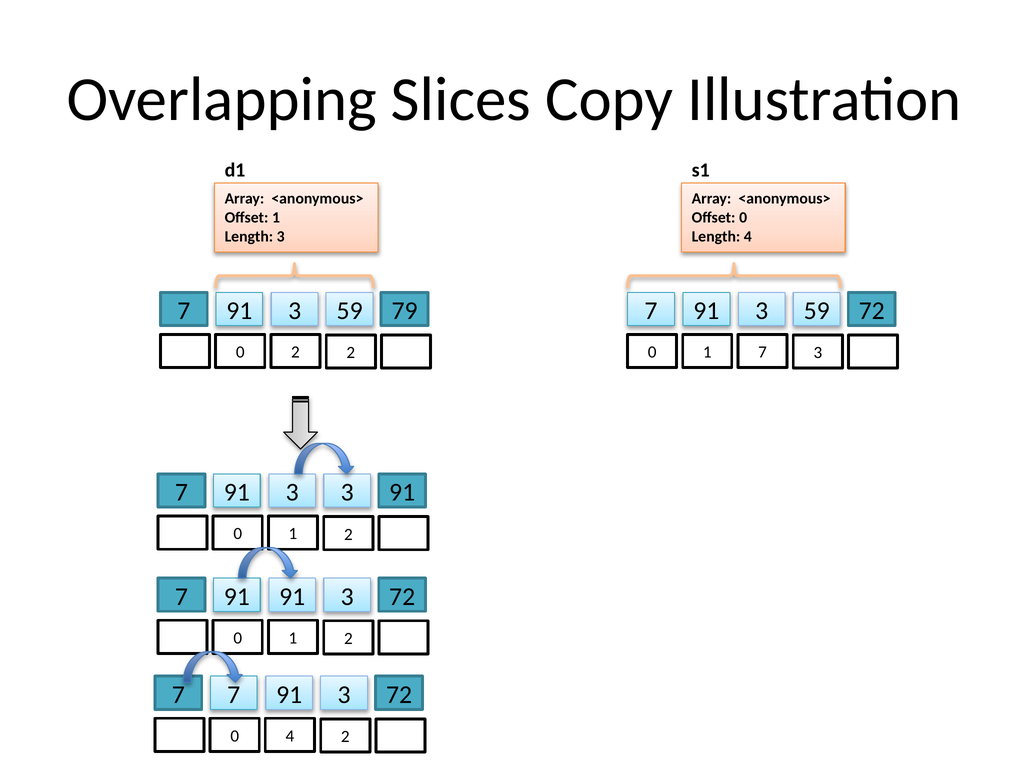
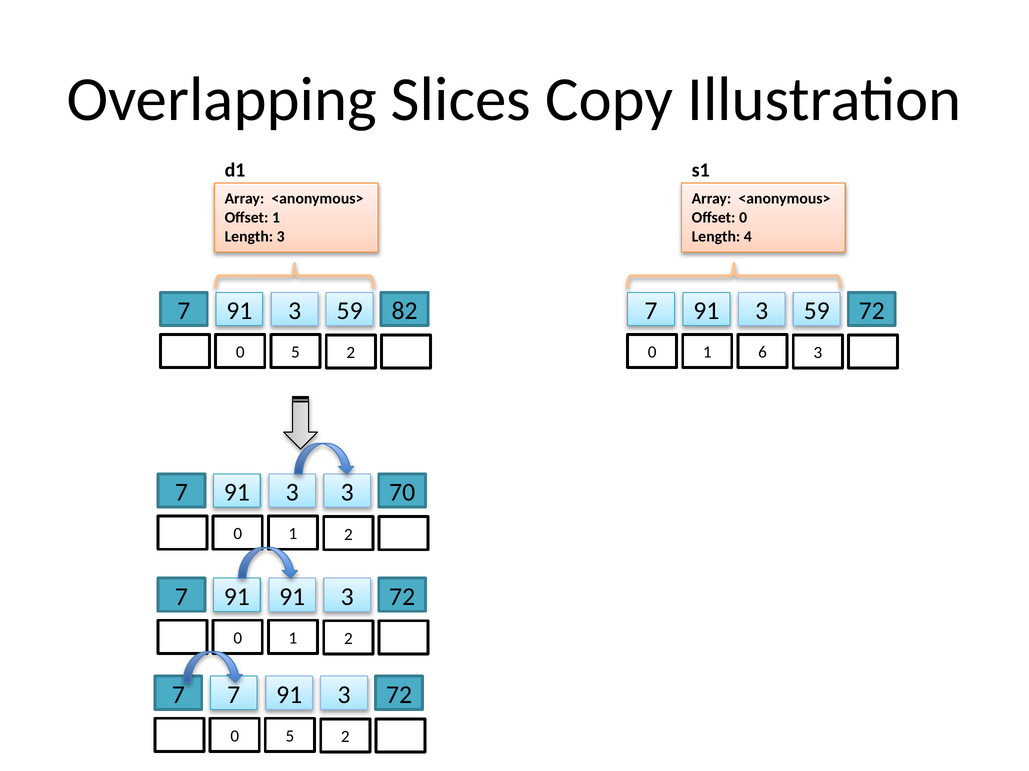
79: 79 -> 82 (405, 311)
2: 2 -> 5 (295, 353)
7: 7 -> 6 (762, 353)
3 91: 91 -> 70 (402, 493)
4: 4 -> 5 (290, 737)
